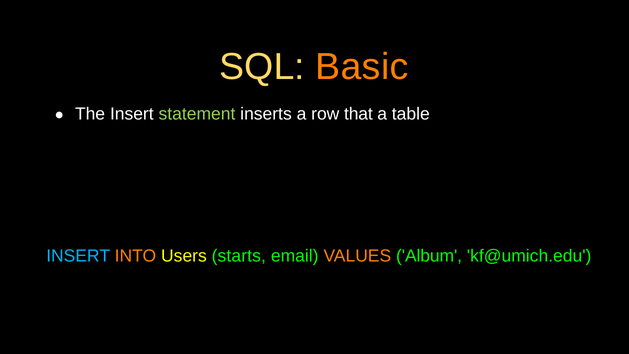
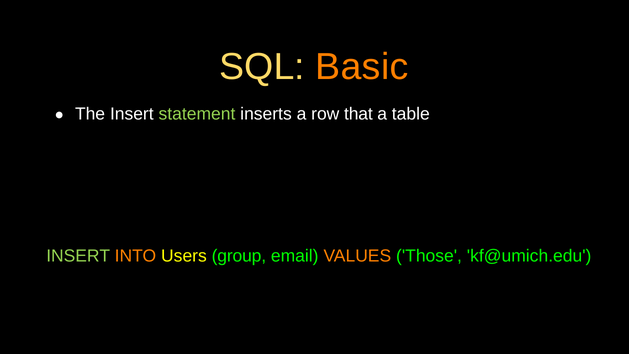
INSERT colour: light blue -> light green (78, 256)
starts: starts -> group (239, 256)
Album: Album -> Those (429, 256)
